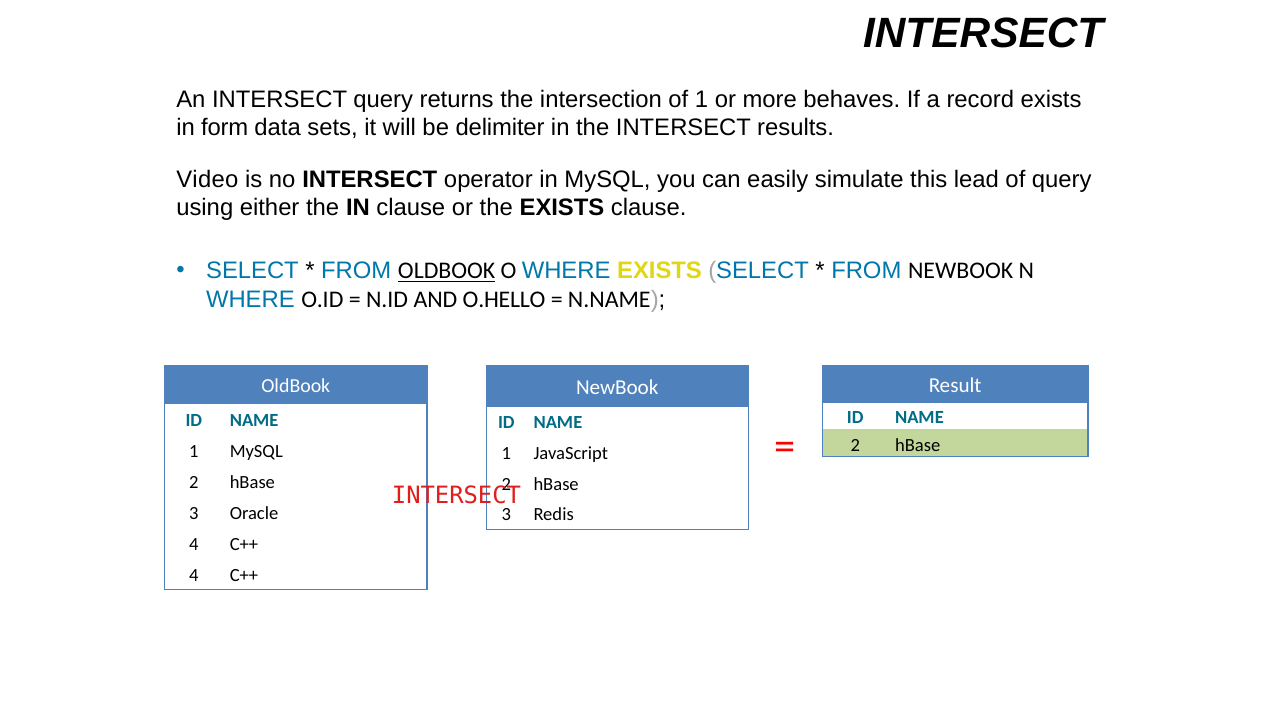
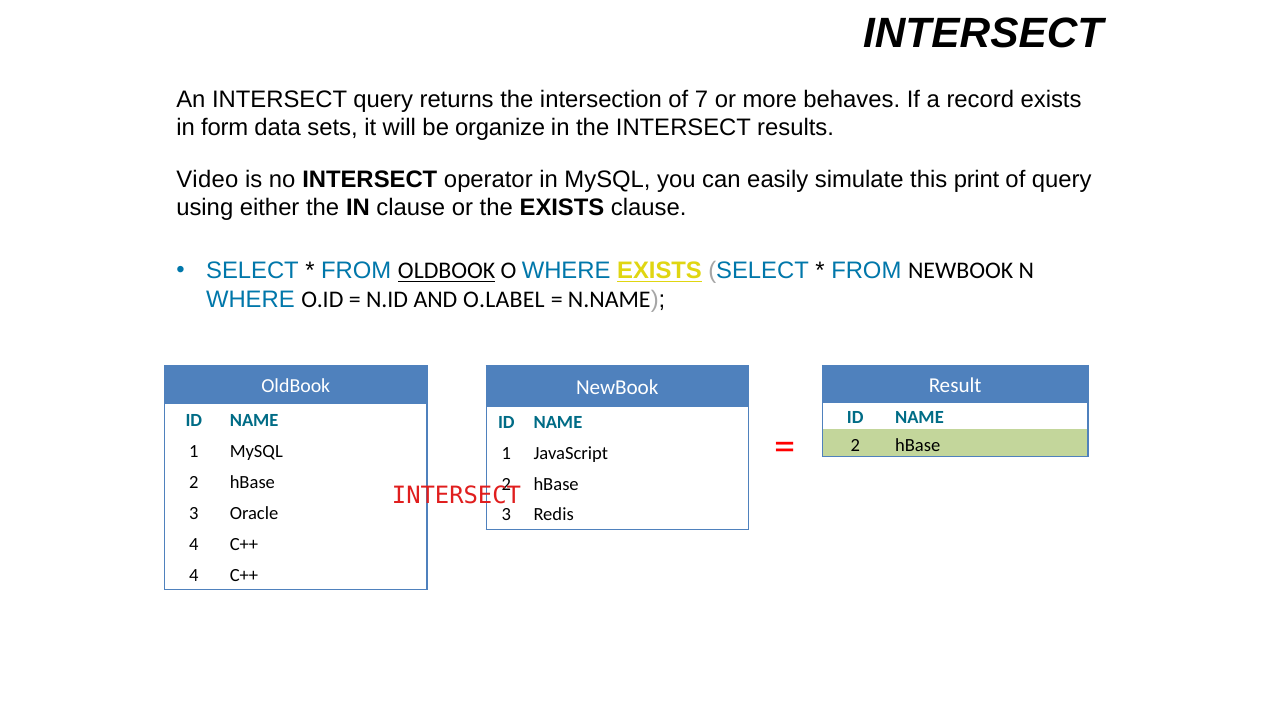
of 1: 1 -> 7 (702, 99)
delimiter: delimiter -> organize (500, 128)
lead: lead -> print (976, 180)
EXISTS underline: none -> present (659, 271)
O.HELLO: O.HELLO -> O.LABEL (504, 300)
